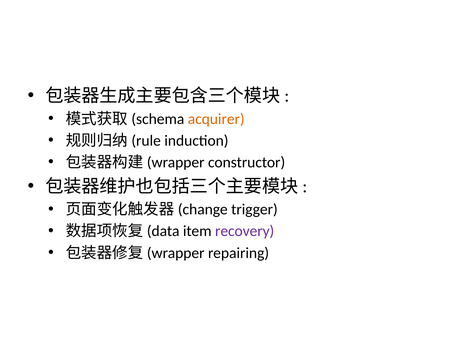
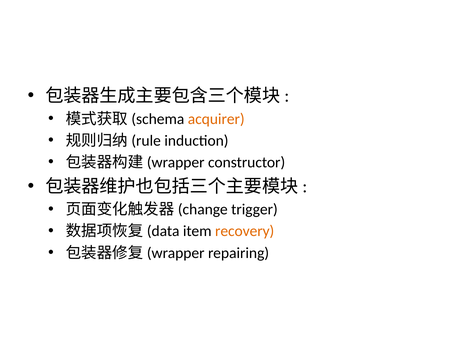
recovery colour: purple -> orange (245, 231)
